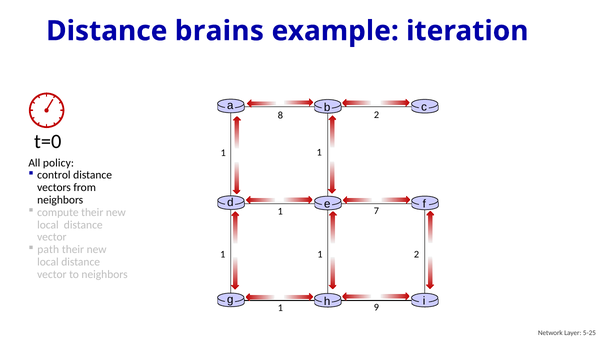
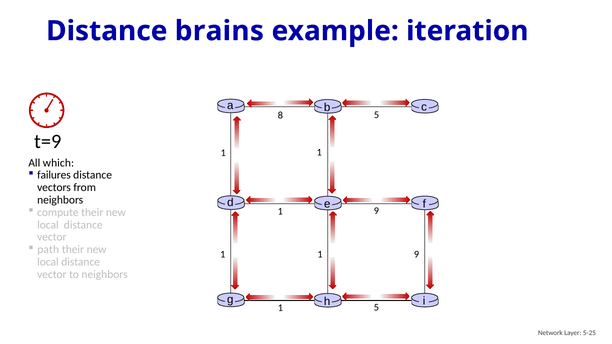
8 2: 2 -> 5 (377, 115)
t=0: t=0 -> t=9 (48, 142)
policy: policy -> which (58, 163)
control: control -> failures (54, 175)
7: 7 -> 9 (376, 211)
1 1 2: 2 -> 9 (417, 255)
1 9: 9 -> 5 (376, 307)
